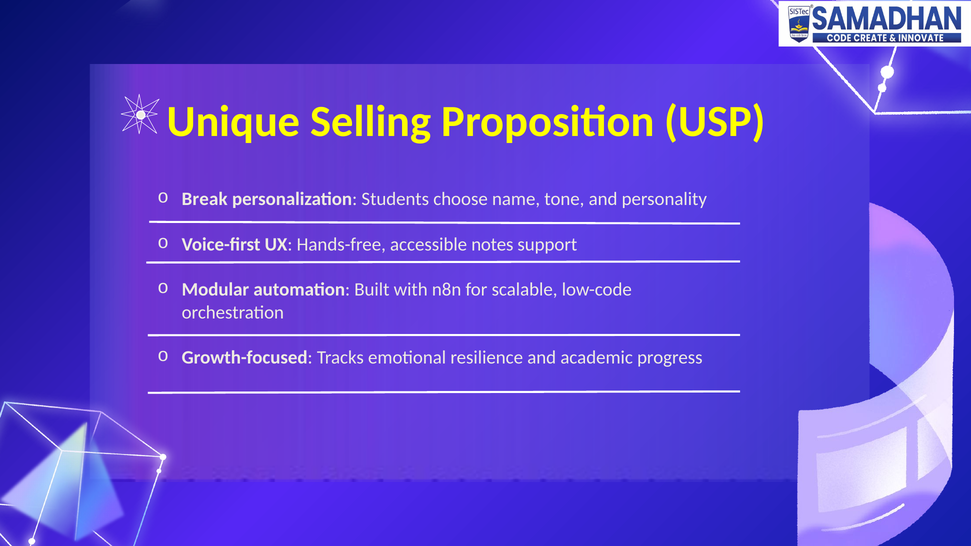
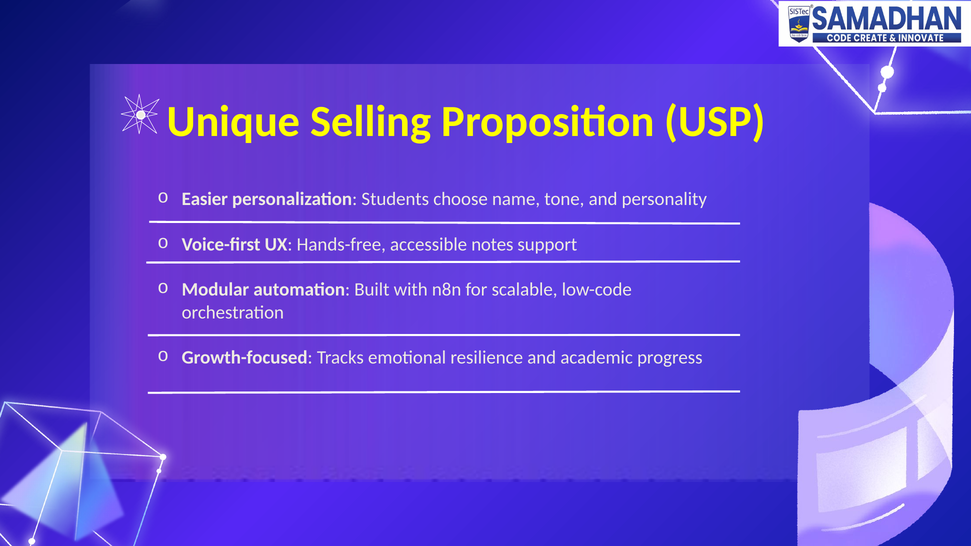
Break: Break -> Easier (205, 199)
